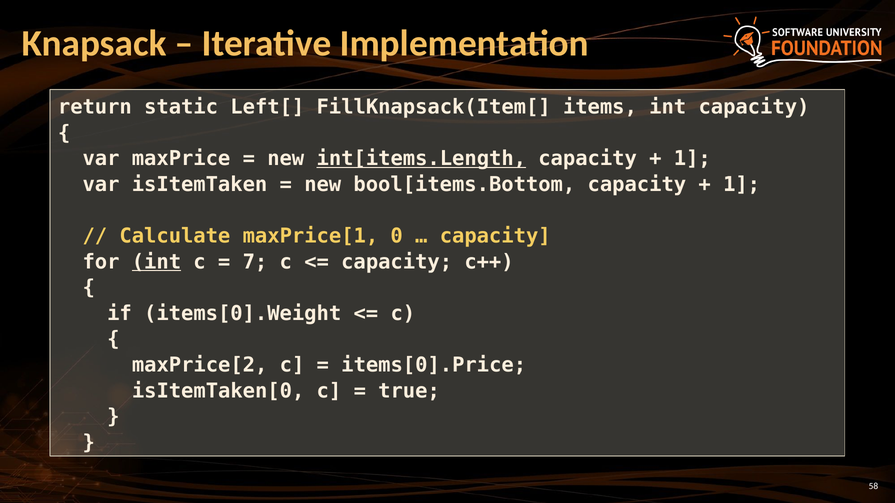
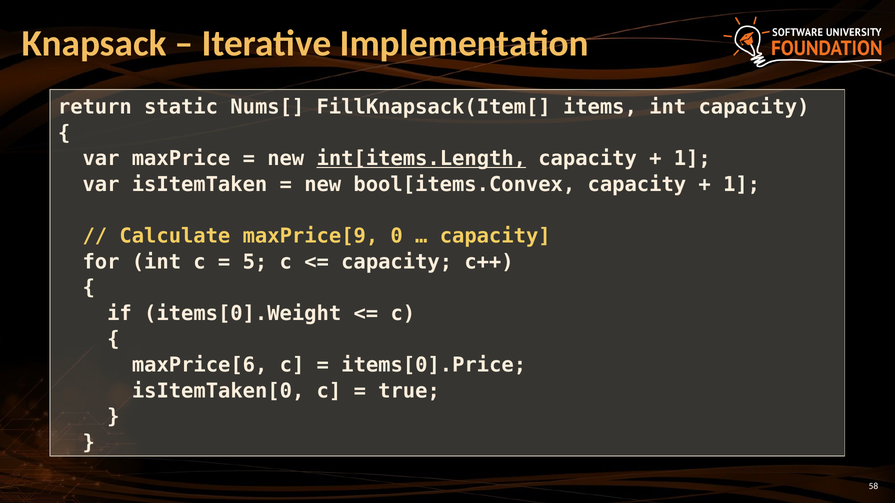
Left[: Left[ -> Nums[ (267, 107)
bool[items.Bottom: bool[items.Bottom -> bool[items.Convex (464, 185)
maxPrice[1: maxPrice[1 -> maxPrice[9 (310, 236)
int underline: present -> none (156, 262)
7: 7 -> 5 (255, 262)
maxPrice[2: maxPrice[2 -> maxPrice[6 (200, 365)
